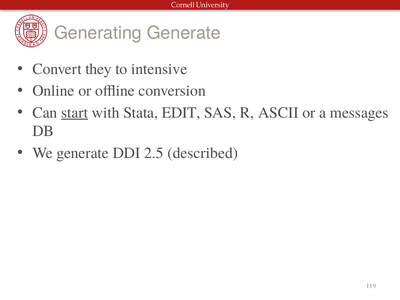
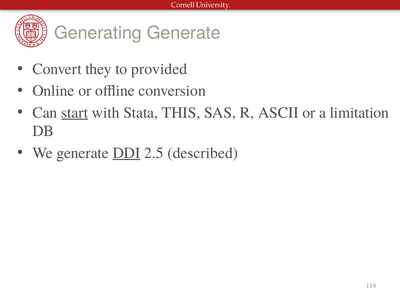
intensive: intensive -> provided (159, 69)
EDIT: EDIT -> THIS (181, 113)
messages: messages -> limitation (359, 113)
DDI underline: none -> present (127, 153)
